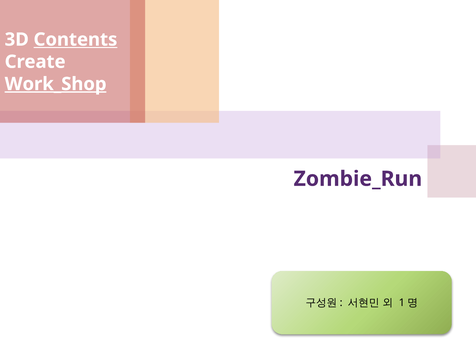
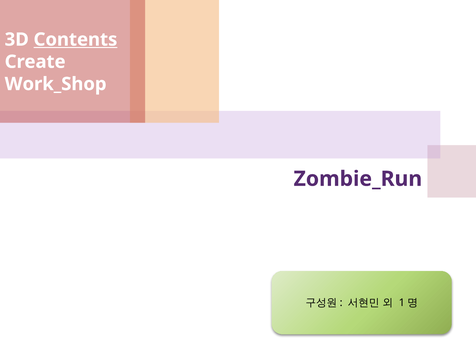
Work_Shop underline: present -> none (56, 84)
